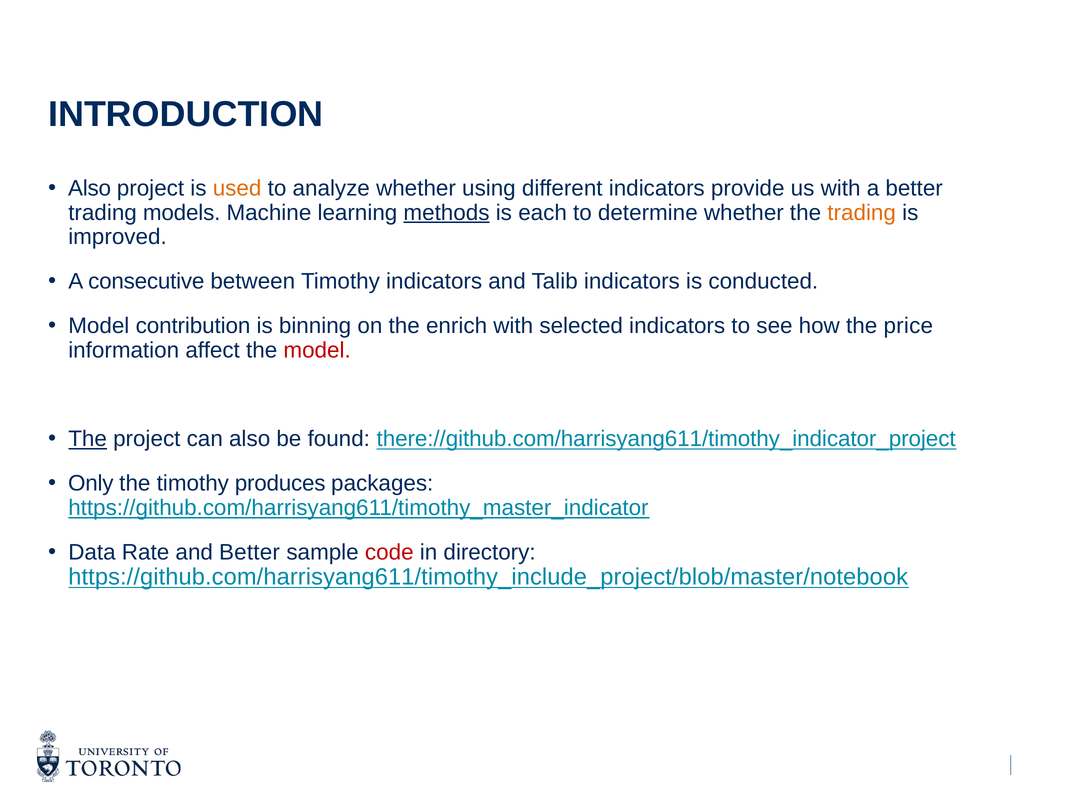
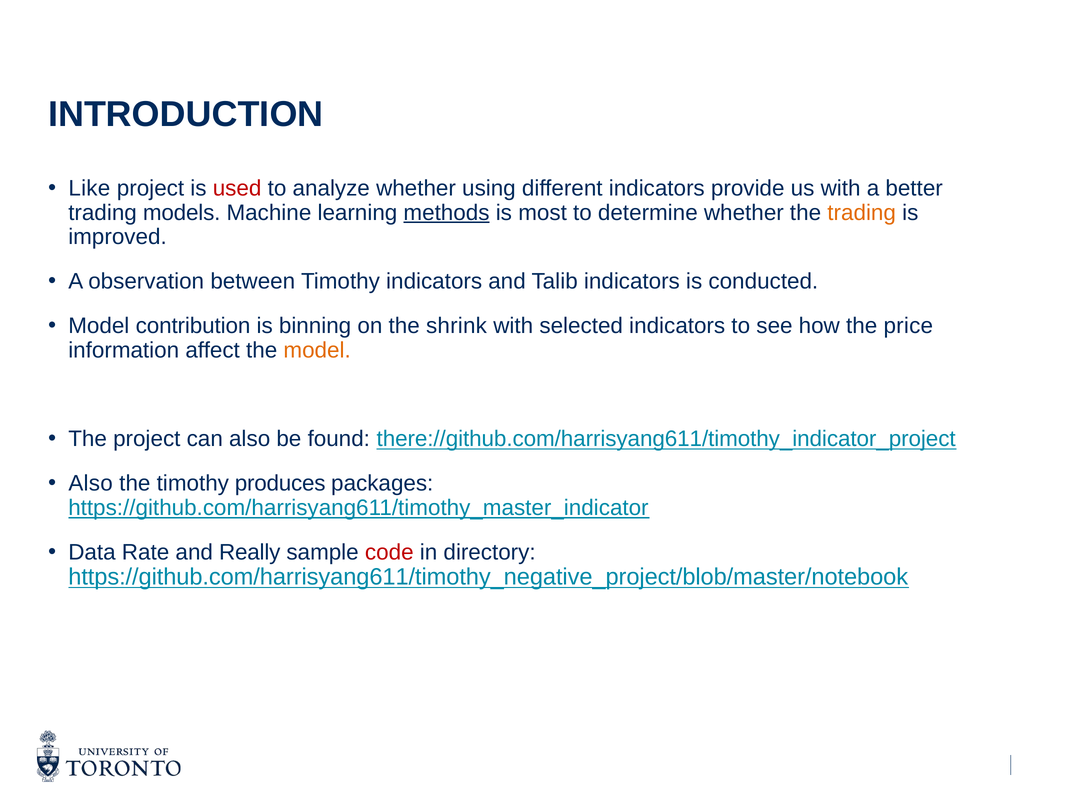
Also: Also -> Like (89, 189)
used colour: orange -> red (237, 189)
each: each -> most (543, 213)
consecutive: consecutive -> observation (146, 282)
enrich: enrich -> shrink (456, 326)
model colour: red -> orange (317, 350)
The underline: present -> none (88, 439)
Only: Only -> Also (91, 484)
and Better: Better -> Really (250, 553)
https://github.com/harrisyang611/timothy_include_project/blob/master/notebook: https://github.com/harrisyang611/timothy_include_project/blob/master/notebook -> https://github.com/harrisyang611/timothy_negative_project/blob/master/notebook (488, 577)
